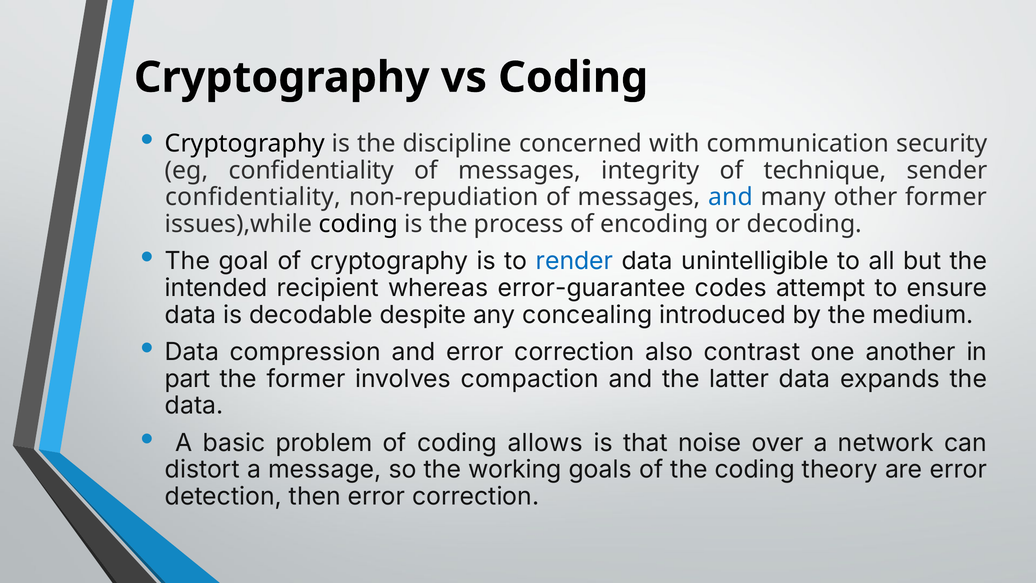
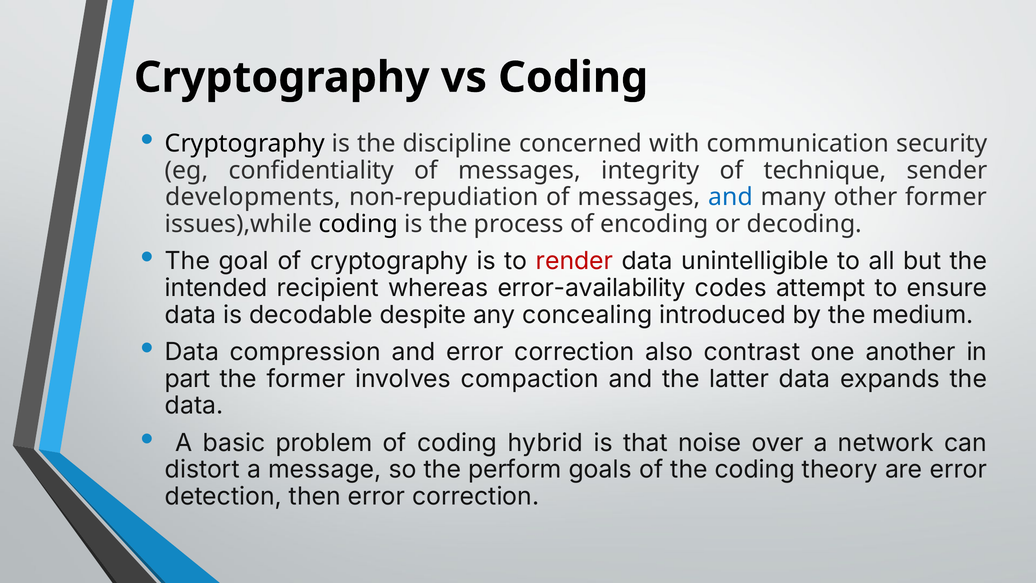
confidentiality: confidentiality -> developments (253, 197)
render colour: blue -> red (574, 261)
error-guarantee: error-guarantee -> error-availability (592, 288)
allows: allows -> hybrid (545, 443)
working: working -> perform (515, 470)
